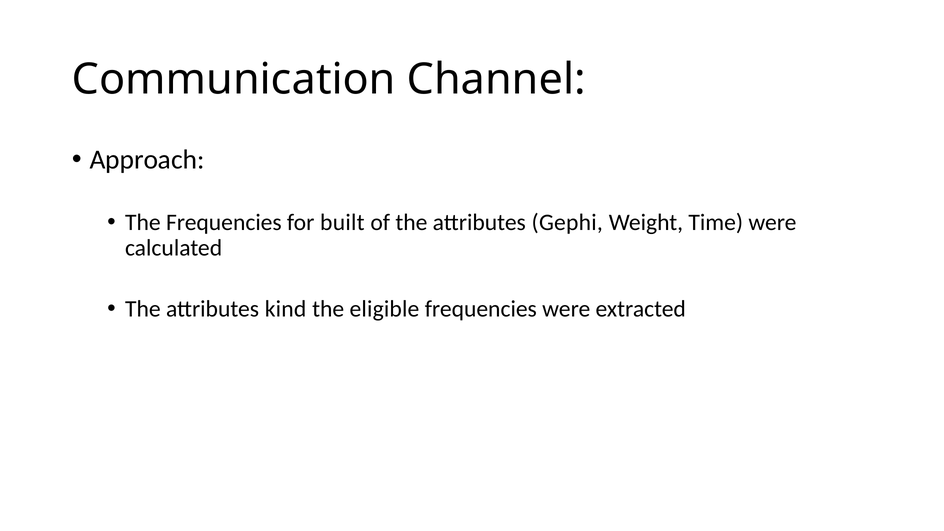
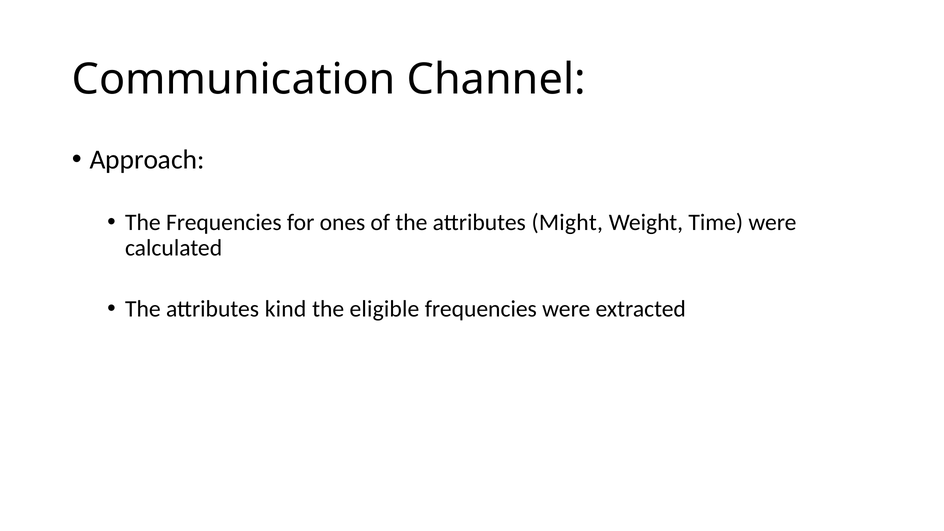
built: built -> ones (343, 223)
Gephi: Gephi -> Might (567, 223)
